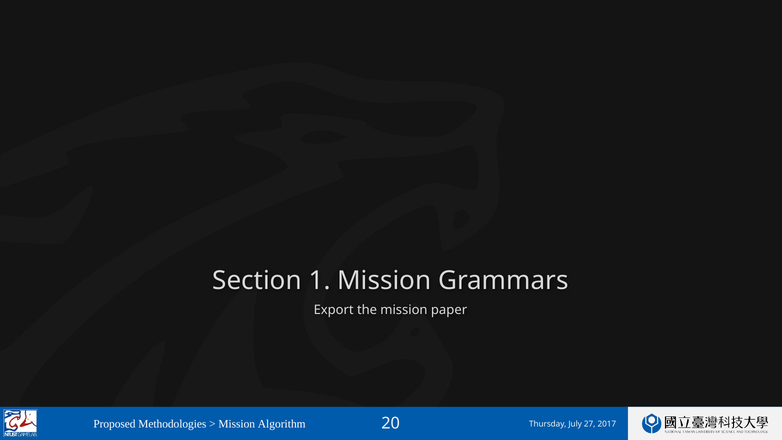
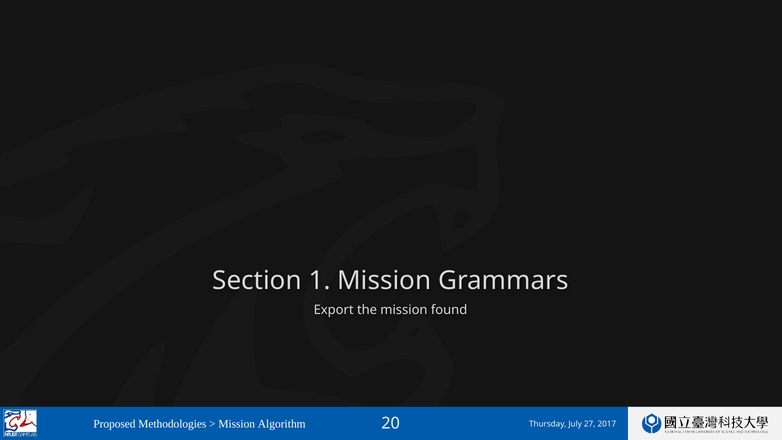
paper: paper -> found (449, 310)
